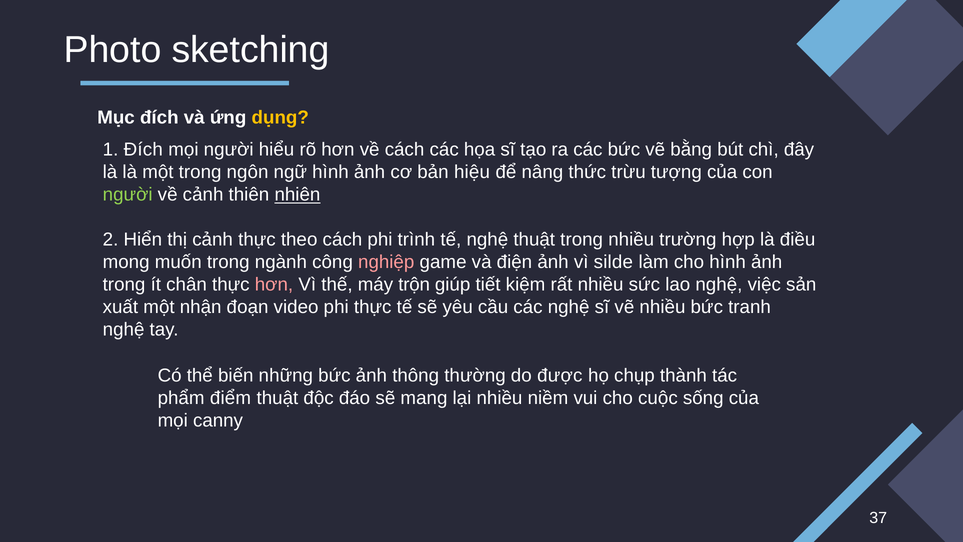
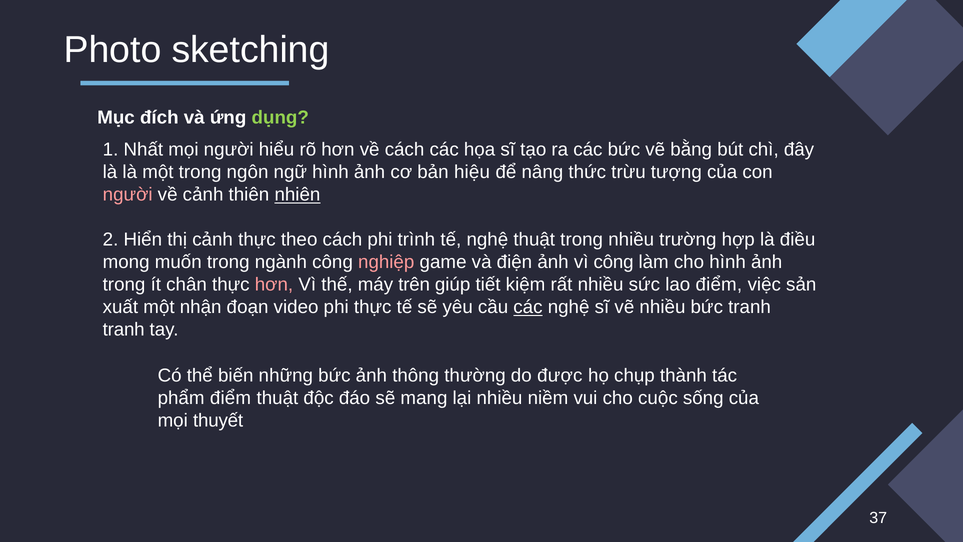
dụng colour: yellow -> light green (280, 117)
1 Đích: Đích -> Nhất (143, 150)
người colour: light green -> pink (128, 195)
vì silde: silde -> công (614, 262)
trộn: trộn -> trên (414, 285)
lao nghệ: nghệ -> điểm (719, 285)
các underline: none -> present (528, 307)
nghệ: nghệ -> tranh (124, 330)
canny: canny -> thuyết (218, 420)
